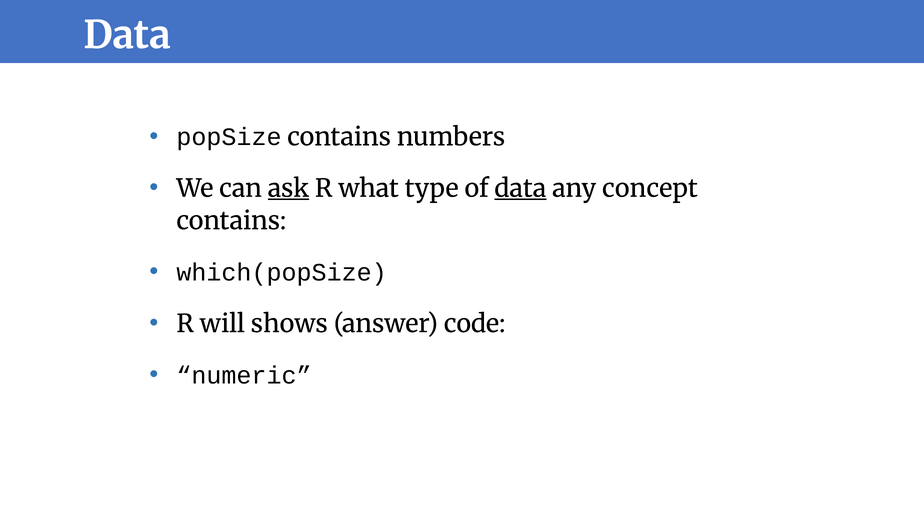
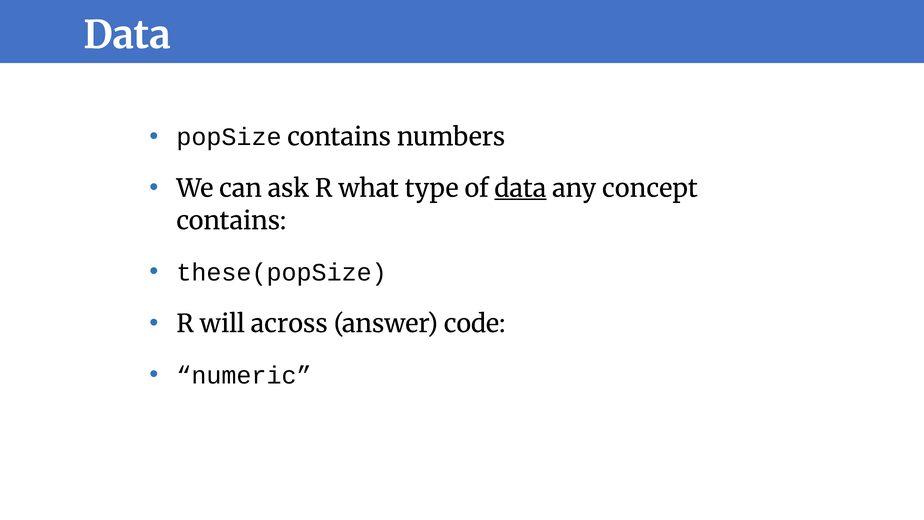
ask underline: present -> none (288, 188)
which(popSize: which(popSize -> these(popSize (282, 272)
shows: shows -> across (289, 324)
